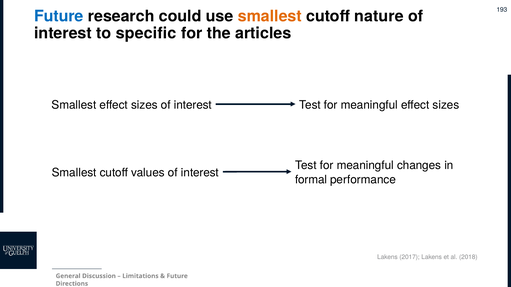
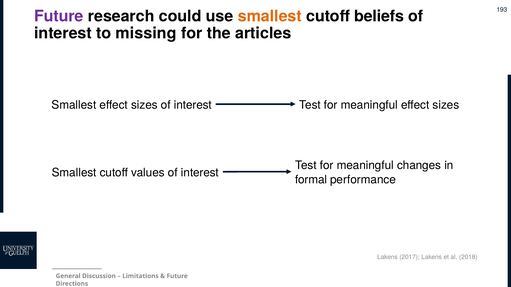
Future colour: blue -> purple (59, 16)
nature: nature -> beliefs (379, 16)
specific: specific -> missing (146, 33)
